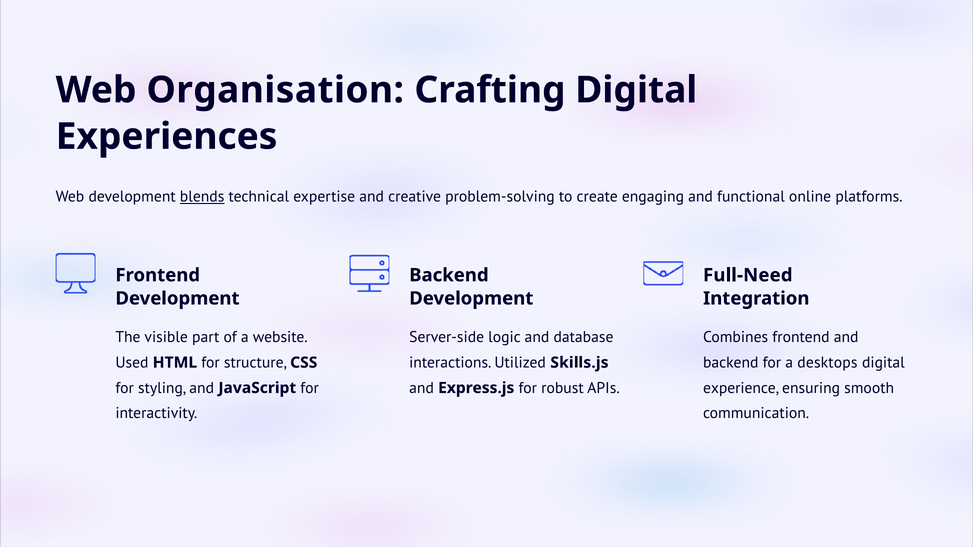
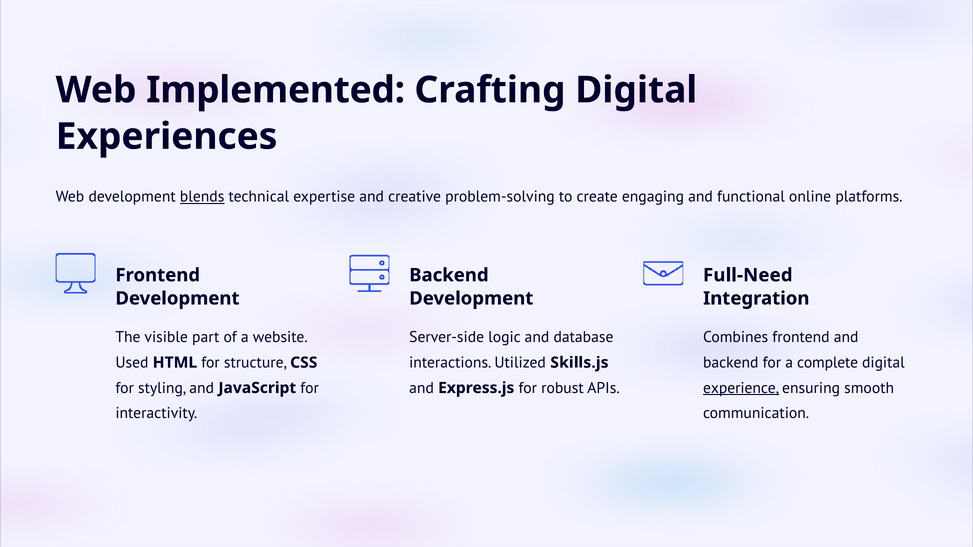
Organisation: Organisation -> Implemented (276, 90)
desktops: desktops -> complete (828, 363)
experience underline: none -> present (741, 388)
